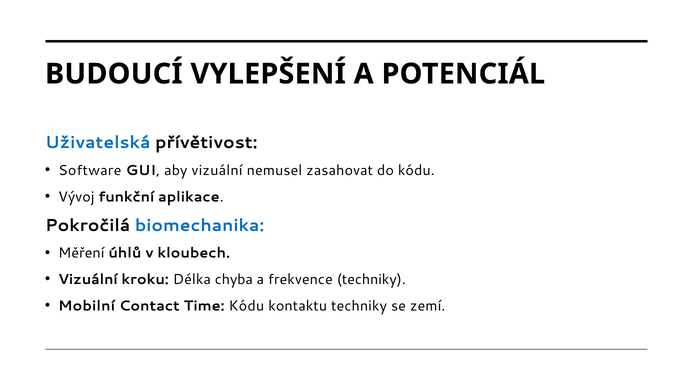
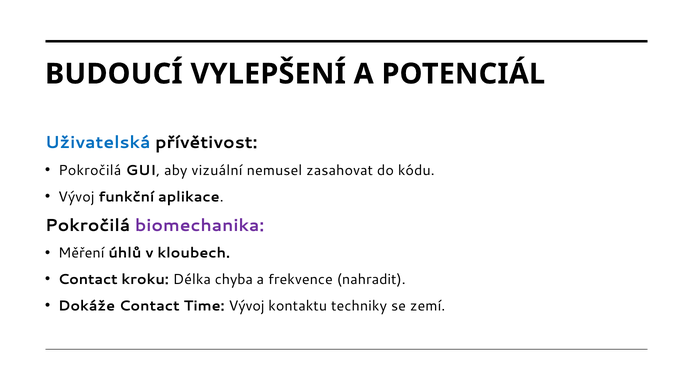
Software: Software -> Pokročilá (90, 170)
biomechanika colour: blue -> purple (200, 225)
Vizuální: Vizuální -> Contact (88, 279)
frekvence techniky: techniky -> nahradit (371, 279)
Mobilní: Mobilní -> Dokáže (87, 306)
Time Kódu: Kódu -> Vývoj (247, 306)
